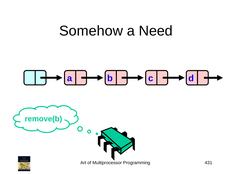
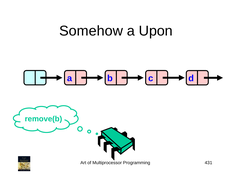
Need: Need -> Upon (156, 31)
